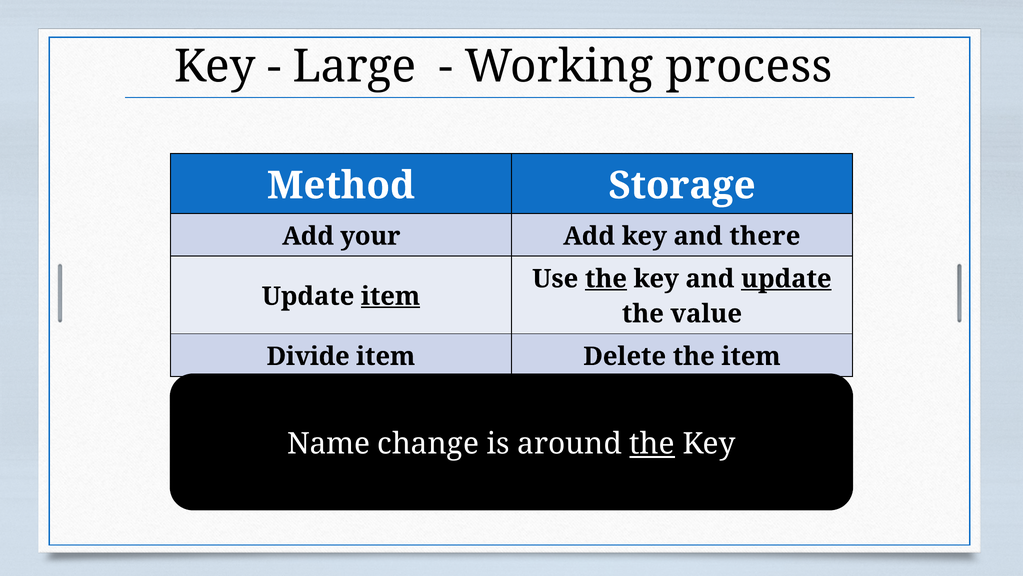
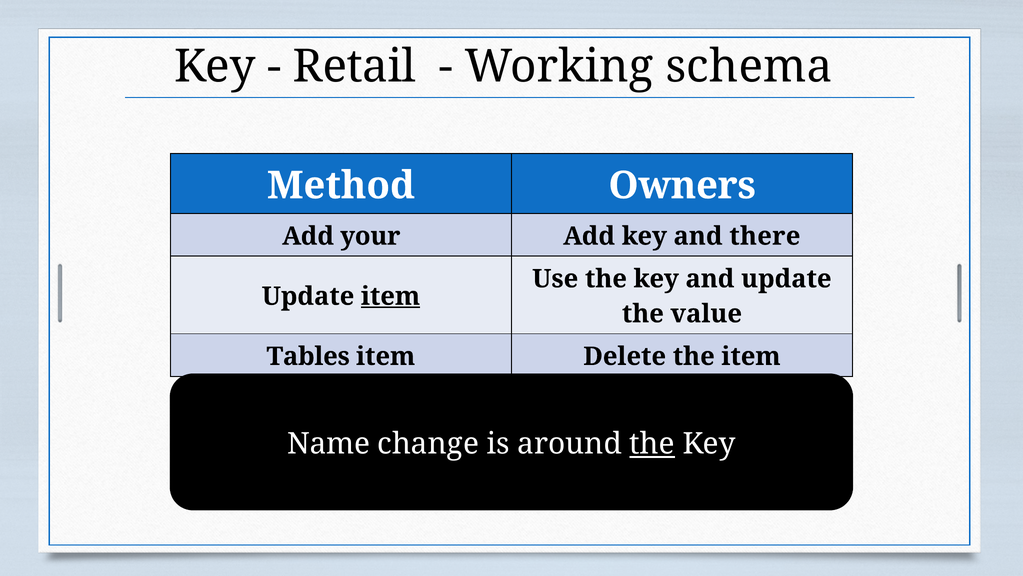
Large: Large -> Retail (355, 67)
process: process -> schema (749, 67)
Storage: Storage -> Owners (682, 185)
the underline: present -> none (606, 279)
update underline: present -> none (786, 279)
Divide: Divide -> Tables (308, 356)
